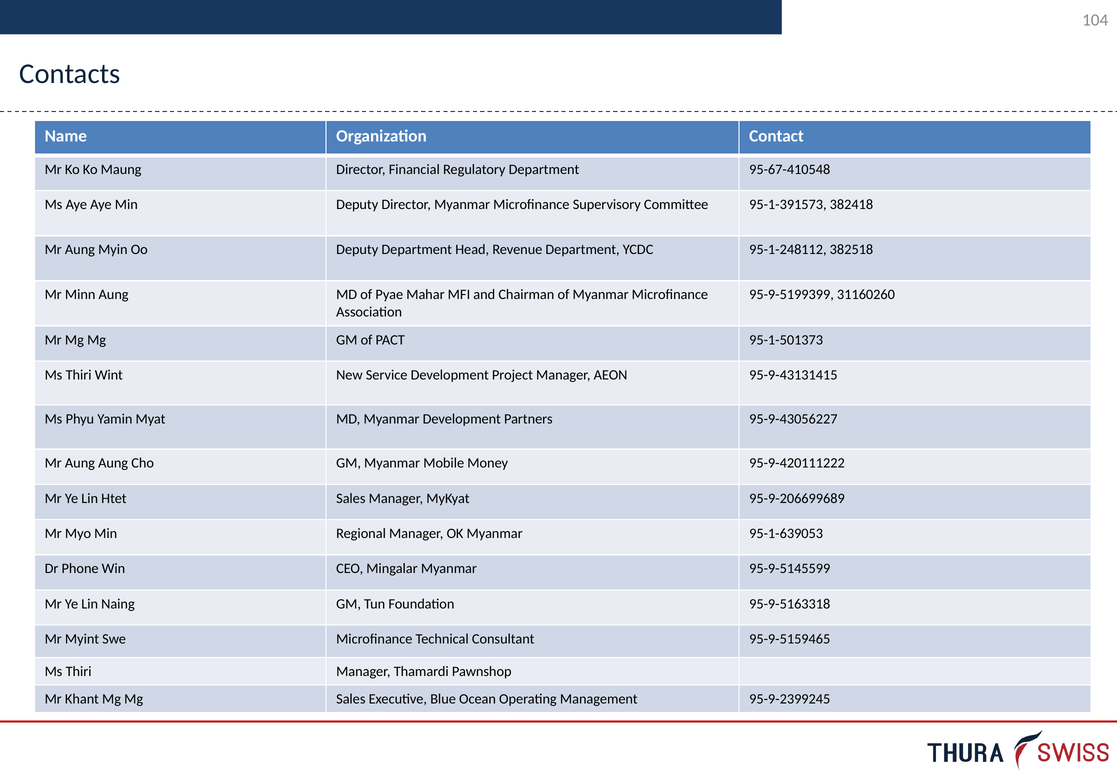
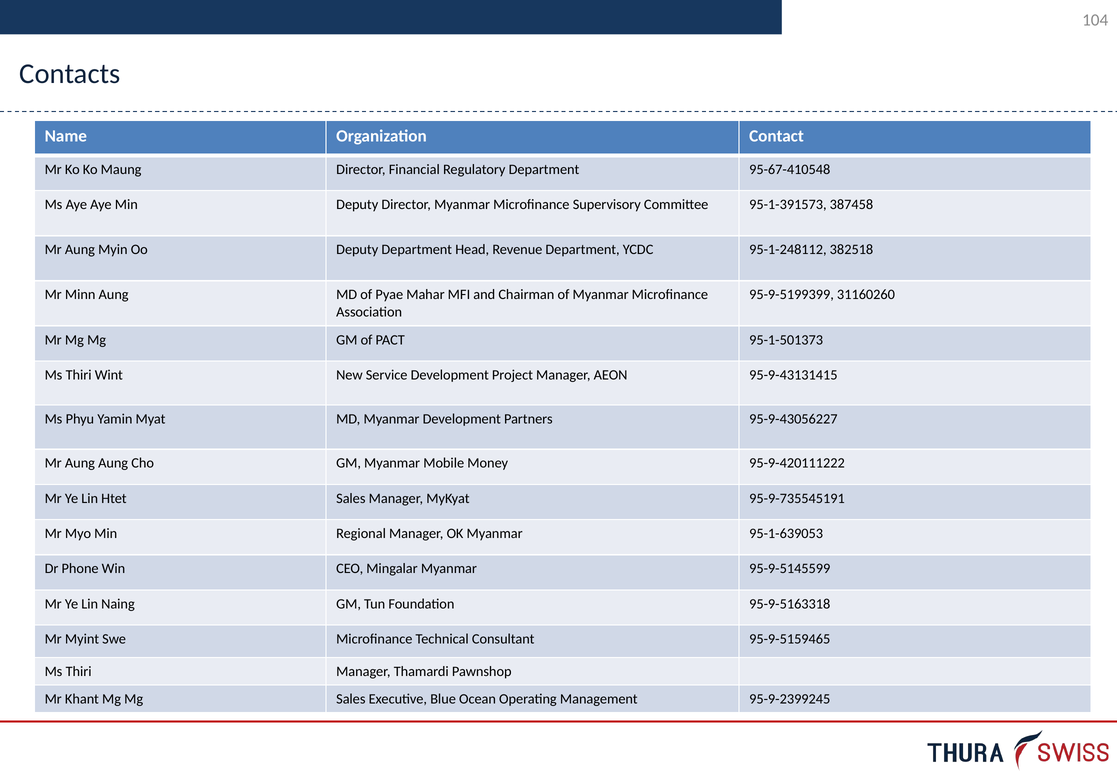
382418: 382418 -> 387458 (851, 205)
95-9-206699689: 95-9-206699689 -> 95-9-735545191 (797, 499)
